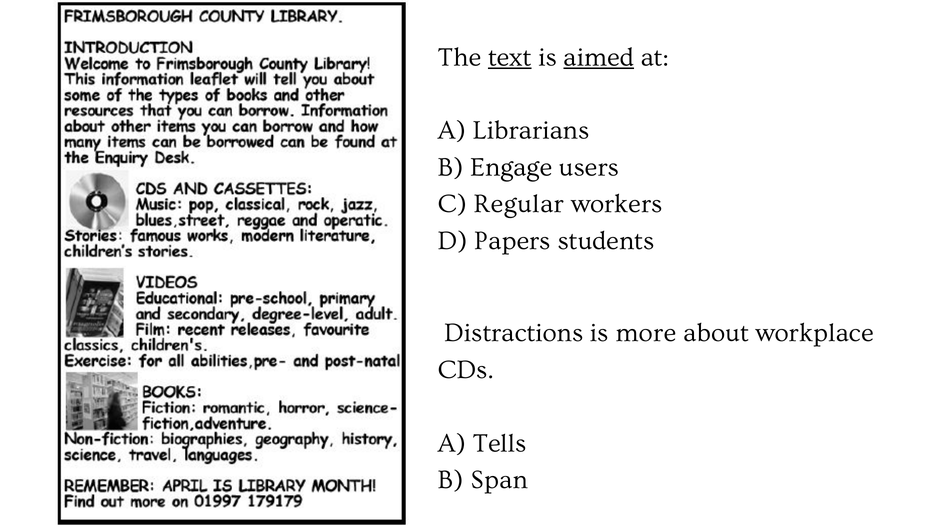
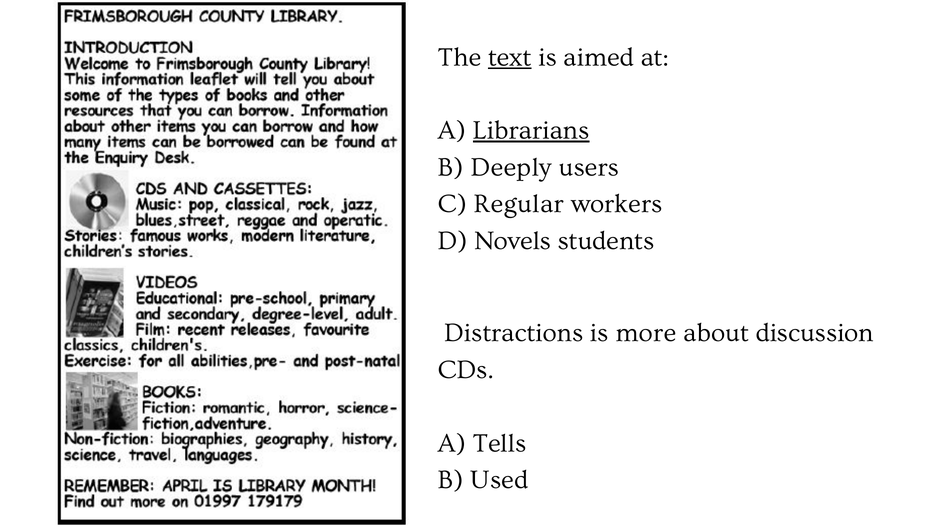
aimed underline: present -> none (599, 57)
Librarians underline: none -> present (531, 130)
Engage: Engage -> Deeply (511, 167)
Papers: Papers -> Novels (513, 241)
workplace: workplace -> discussion (815, 333)
Span: Span -> Used (499, 480)
